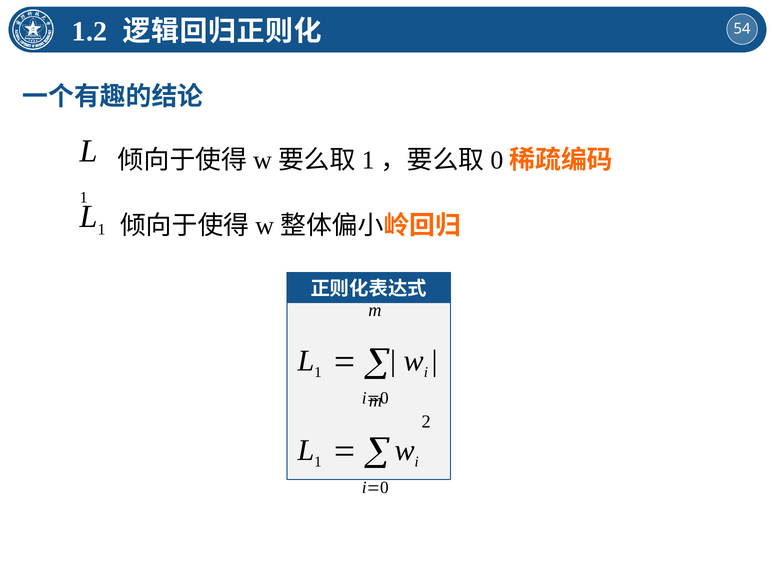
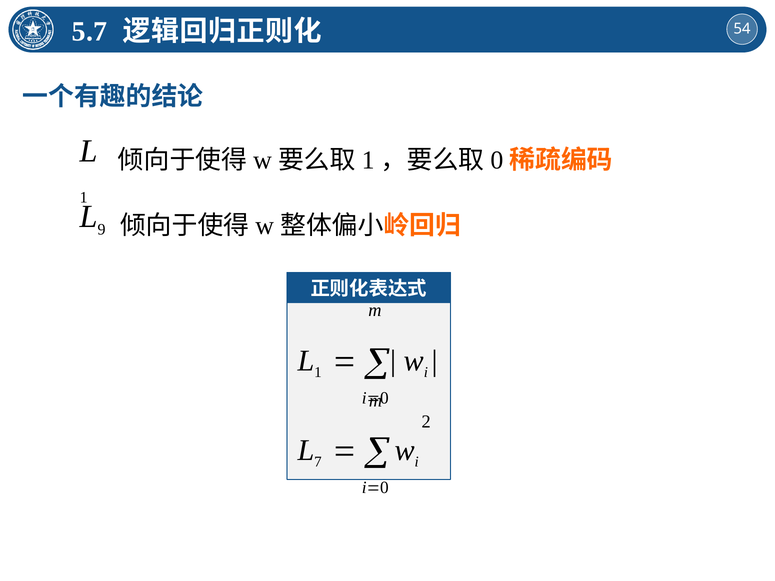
1.2: 1.2 -> 5.7 (90, 32)
1: 1 -> 9 (102, 229)
1: 1 -> 7 (318, 462)
